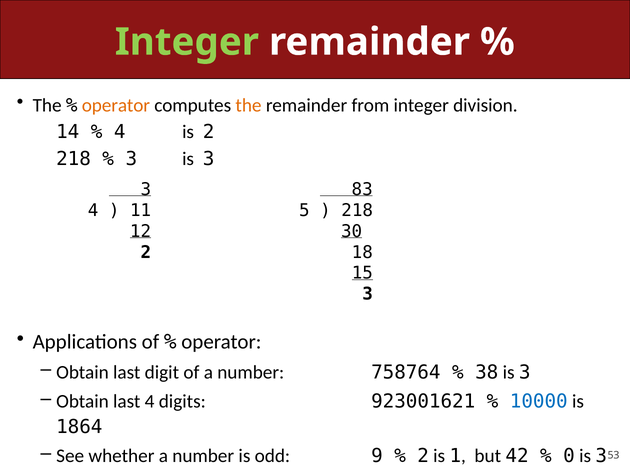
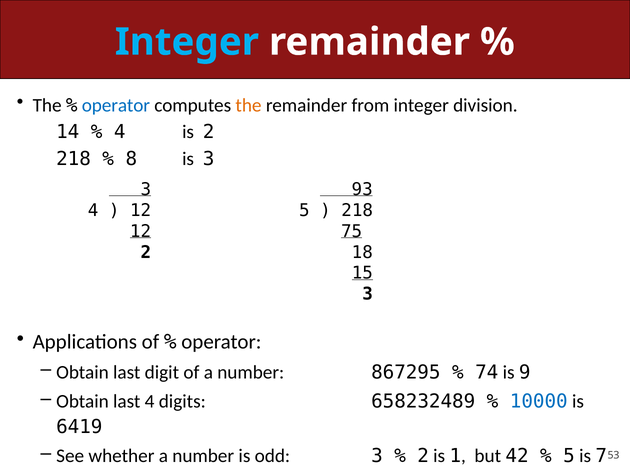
Integer colour: light green -> light blue (187, 42)
operator colour: orange -> blue (116, 105)
3: 3 -> 8 (131, 159)
83: 83 -> 93 (362, 189)
11: 11 -> 12 (141, 210)
30: 30 -> 75 (352, 231)
758764: 758764 -> 867295 (406, 373)
38: 38 -> 74 (487, 373)
3: 3 -> 9 (525, 373)
923001621: 923001621 -> 658232489 (423, 402)
1864: 1864 -> 6419 (79, 427)
odd 9: 9 -> 3 (377, 456)
0: 0 -> 5 (569, 456)
3: 3 -> 7 (601, 456)
